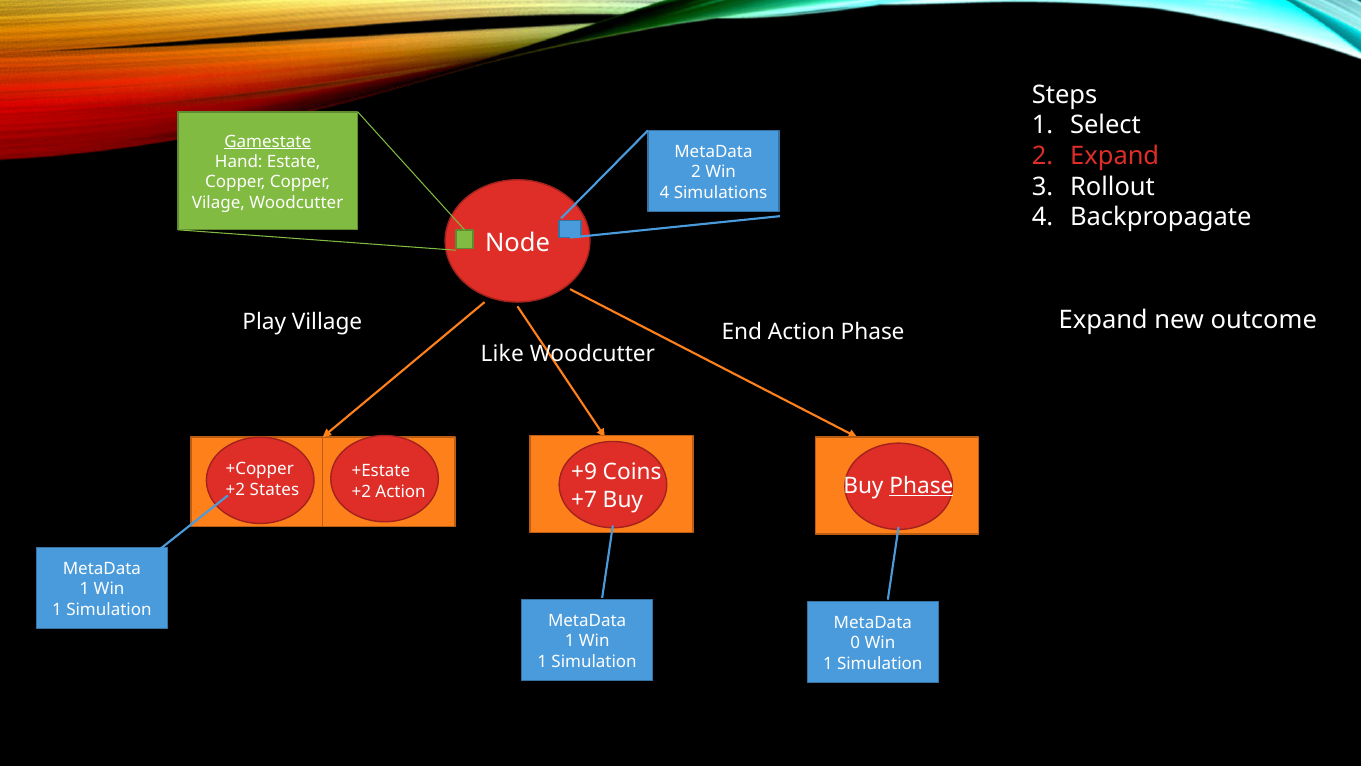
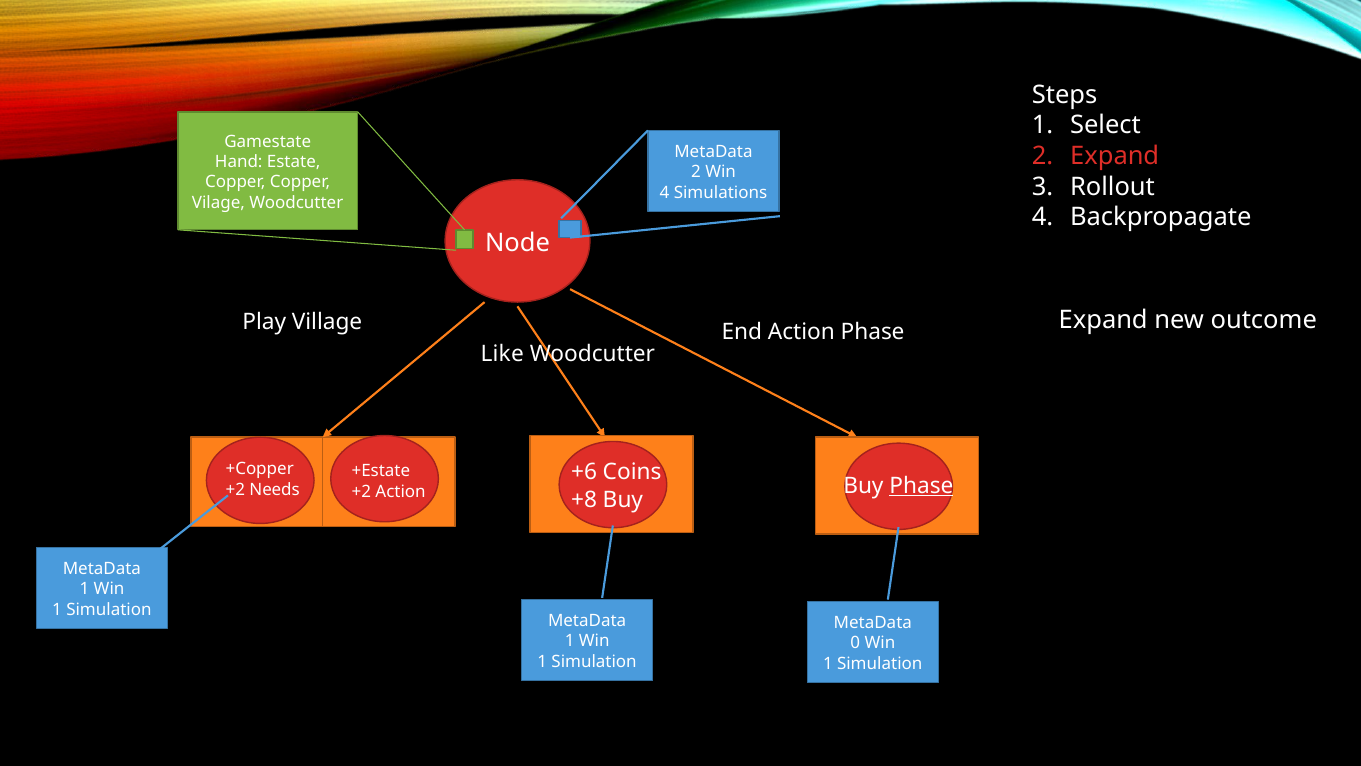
Gamestate underline: present -> none (268, 141)
+9: +9 -> +6 (584, 472)
States: States -> Needs (275, 489)
+7: +7 -> +8 (584, 499)
